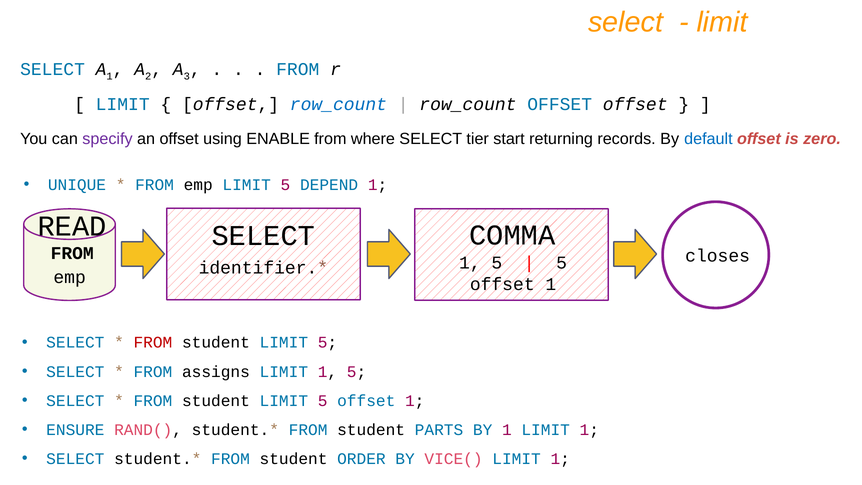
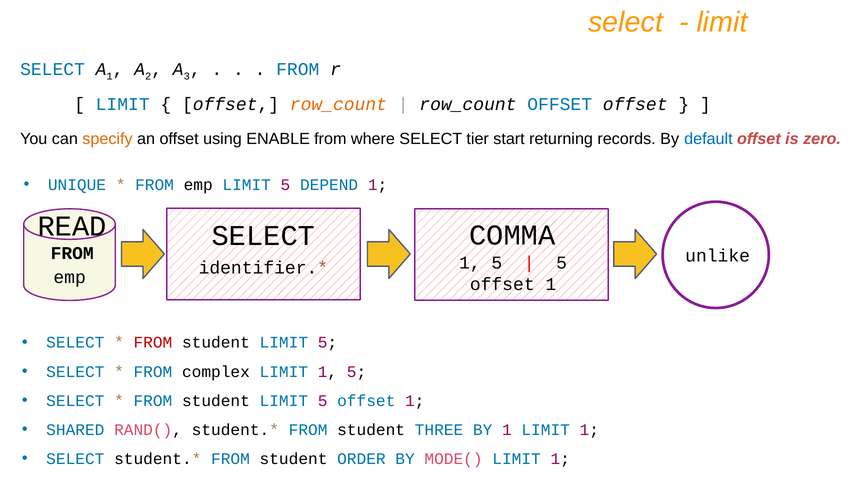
row_count colour: blue -> orange (338, 104)
specify colour: purple -> orange (108, 139)
closes: closes -> unlike (718, 256)
assigns: assigns -> complex (216, 372)
ENSURE: ENSURE -> SHARED (75, 430)
PARTS: PARTS -> THREE (439, 430)
VICE(: VICE( -> MODE( (454, 459)
